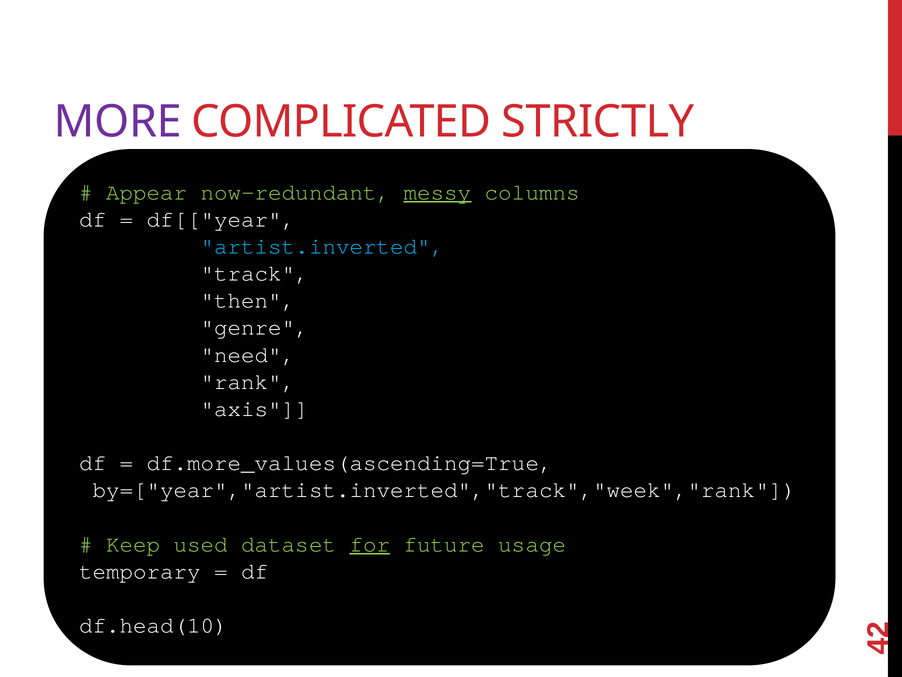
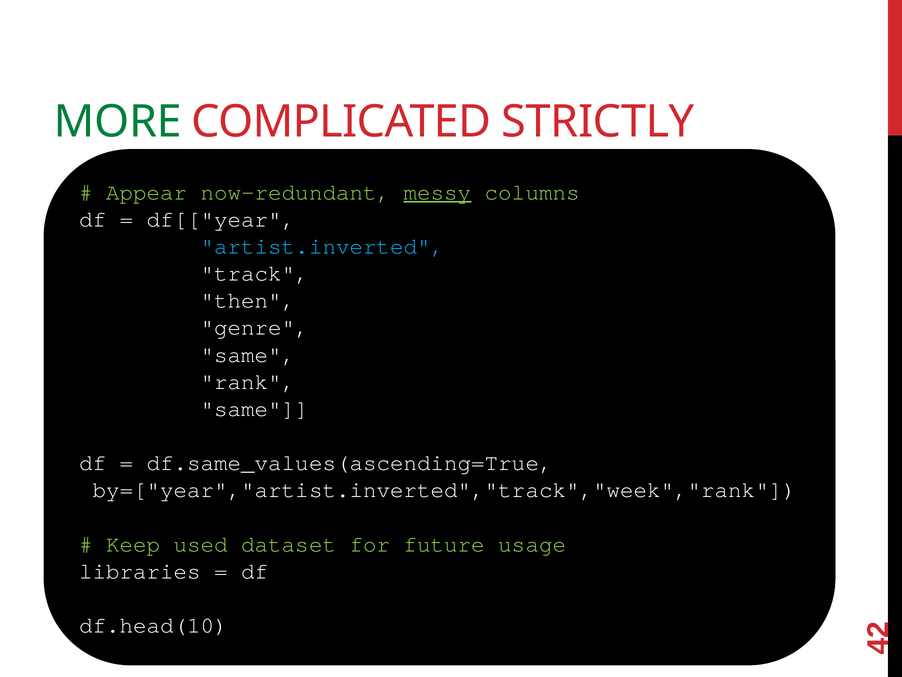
MORE colour: purple -> green (118, 122)
need: need -> same (248, 354)
axis: axis -> same (255, 408)
df.more_values(ascending=True: df.more_values(ascending=True -> df.same_values(ascending=True (350, 463)
for underline: present -> none (370, 544)
temporary: temporary -> libraries (140, 571)
